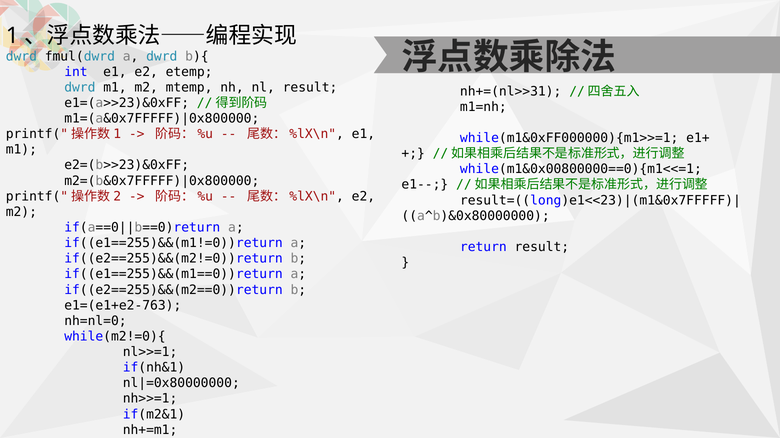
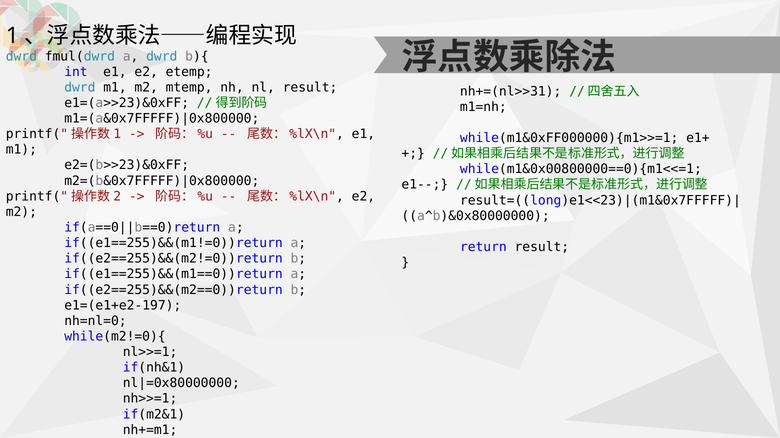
e1=(e1+e2-763: e1=(e1+e2-763 -> e1=(e1+e2-197 (123, 306)
